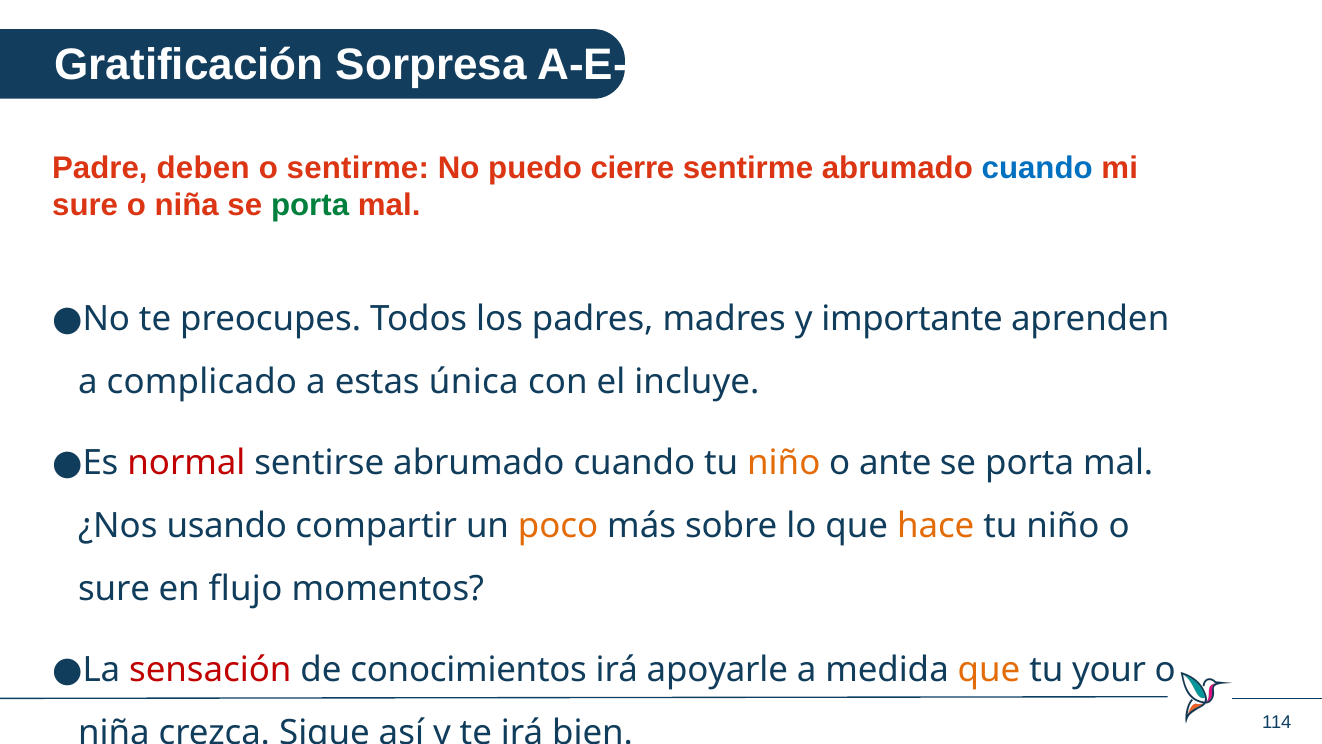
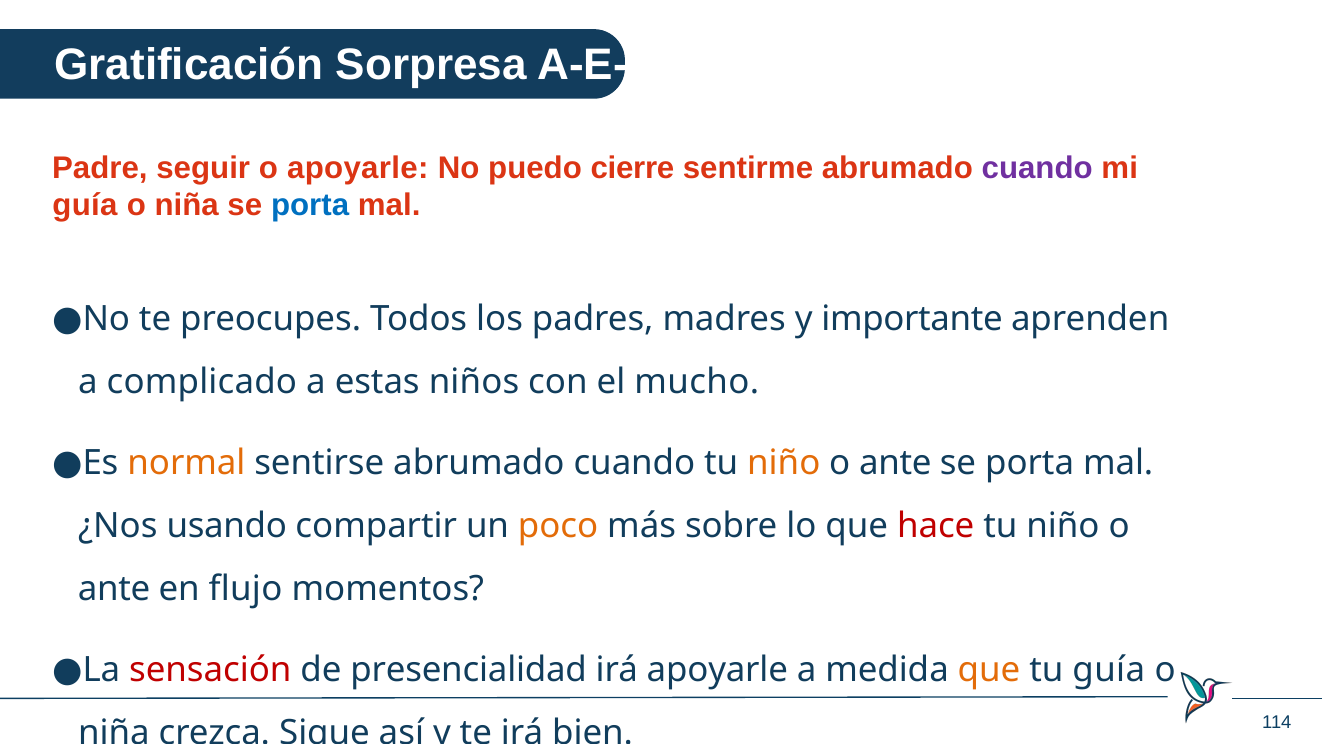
deben: deben -> seguir (203, 168)
o sentirme: sentirme -> apoyarle (358, 168)
cuando colour: blue -> purple (1037, 168)
sure: sure -> guía (85, 206)
porta colour: green -> blue (310, 206)
única: única -> niños (474, 382)
incluye: incluye -> mucho (697, 382)
normal colour: red -> orange (186, 463)
hace colour: orange -> red (936, 526)
sure: sure -> ante (114, 589)
conocimientos: conocimientos -> presencialidad (469, 670)
tu your: your -> guía (1109, 670)
